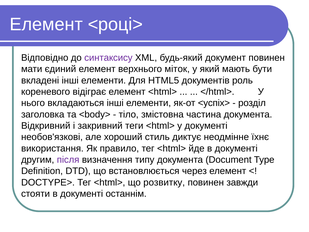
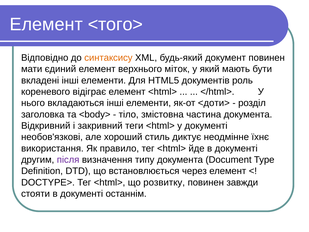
<році>: <році> -> <того> (115, 24)
синтаксису colour: purple -> orange (108, 58)
<успіх>: <успіх> -> <доти> (214, 103)
